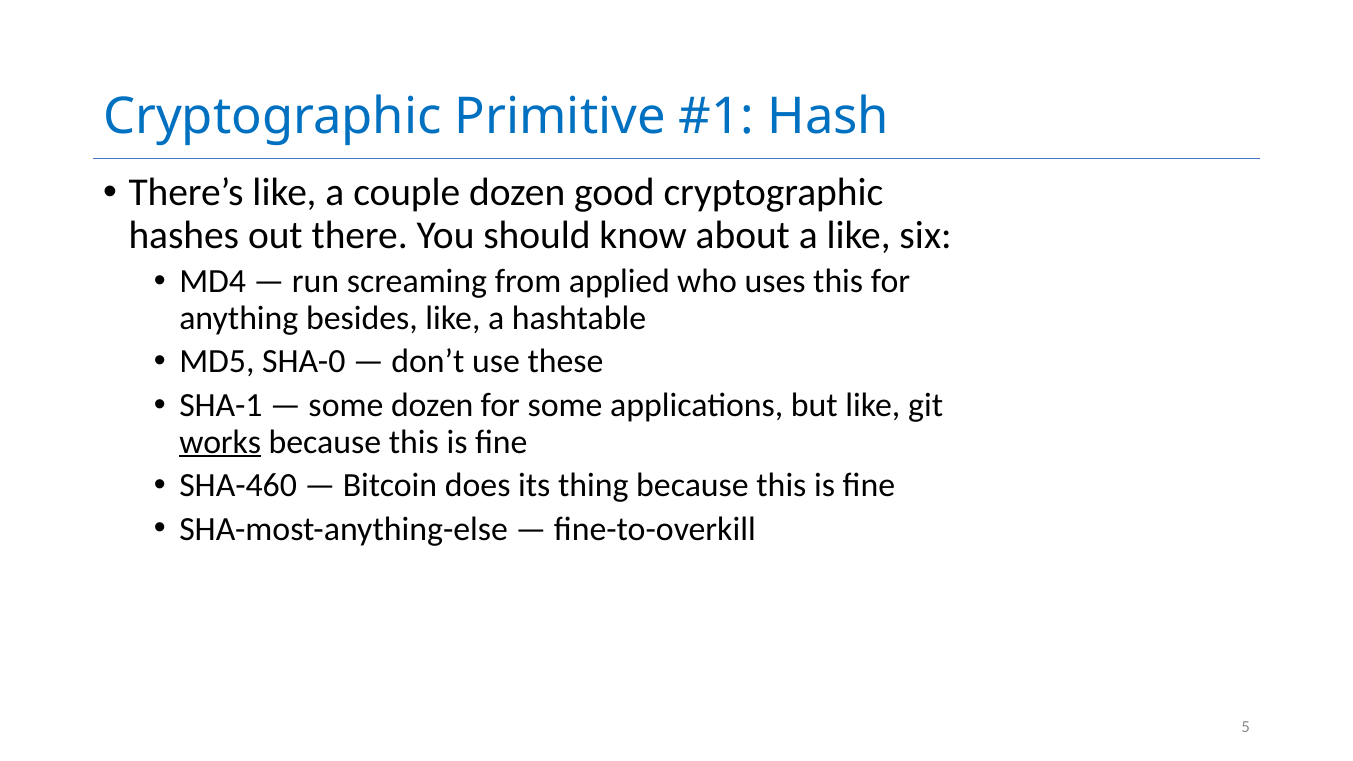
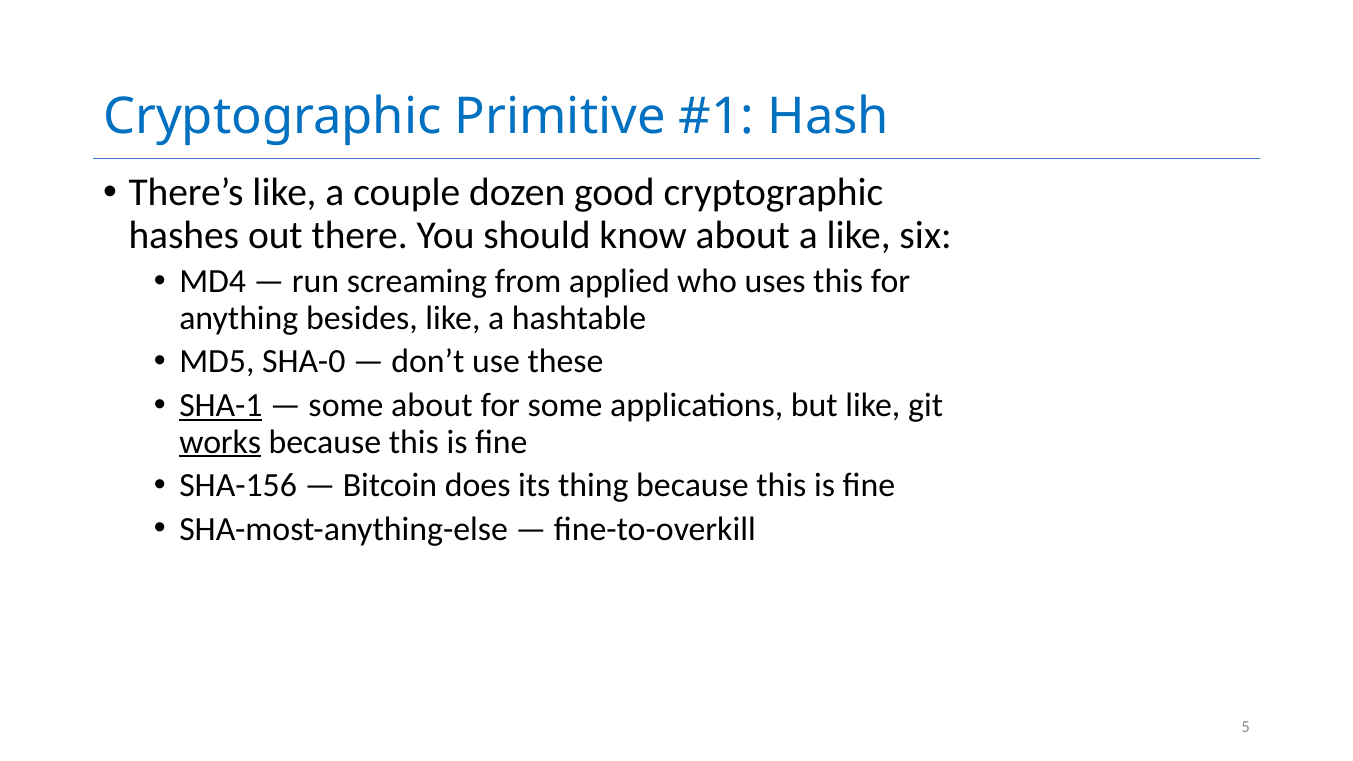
SHA-1 underline: none -> present (221, 405)
some dozen: dozen -> about (432, 405)
SHA-460: SHA-460 -> SHA-156 (238, 485)
